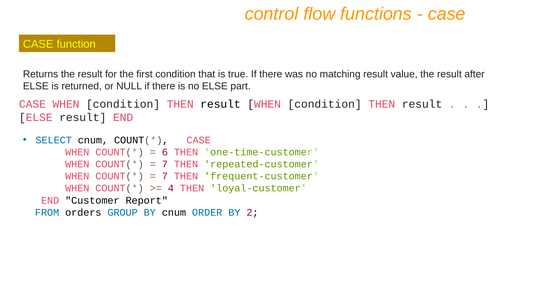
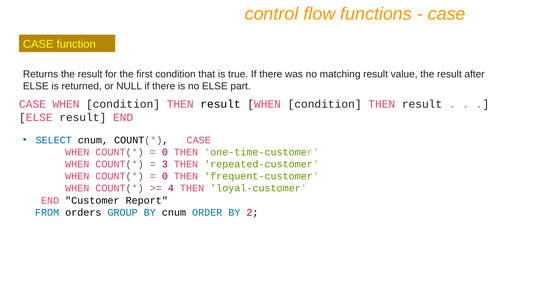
6: 6 -> 0 (165, 152)
7: 7 -> 3 (165, 164)
7: 7 -> 0 (165, 176)
